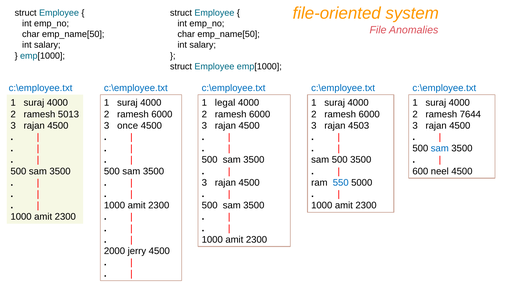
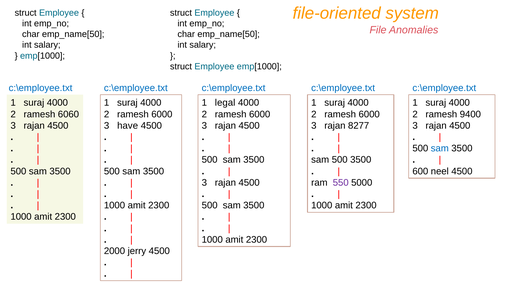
5013: 5013 -> 6060 (68, 114)
7644: 7644 -> 9400 (470, 114)
once: once -> have (128, 125)
4503: 4503 -> 8277 (359, 125)
550 colour: blue -> purple (341, 182)
